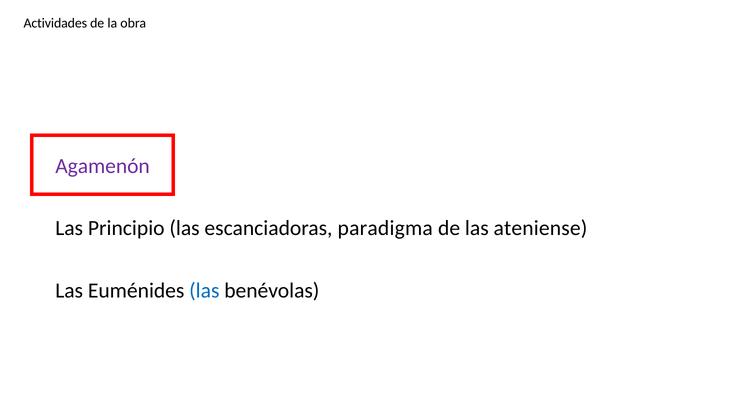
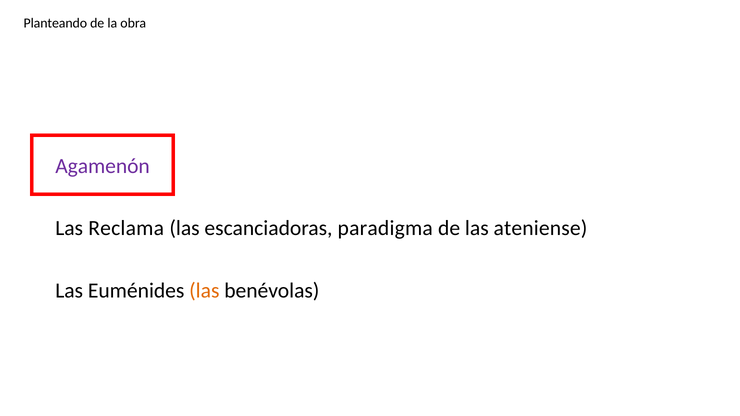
Actividades: Actividades -> Planteando (55, 23)
Principio: Principio -> Reclama (126, 229)
las colour: blue -> orange (204, 291)
